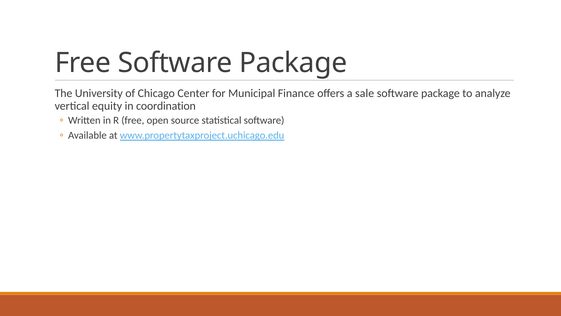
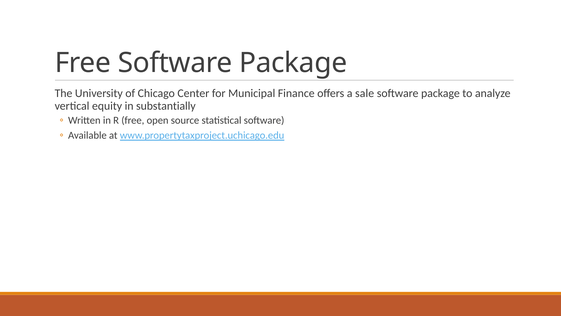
coordination: coordination -> substantially (166, 106)
